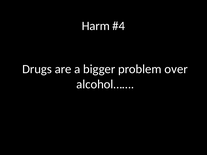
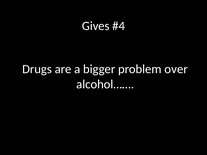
Harm: Harm -> Gives (96, 26)
